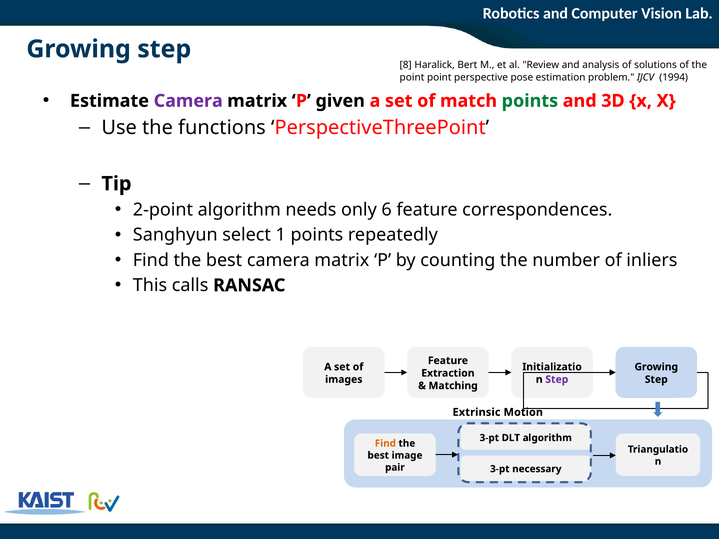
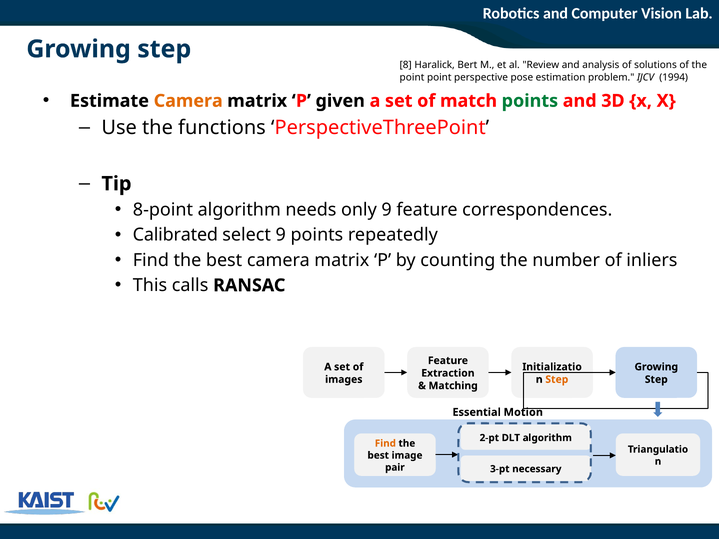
Camera colour: purple -> orange (188, 101)
2-point: 2-point -> 8-point (163, 210)
only 6: 6 -> 9 (387, 210)
Sanghyun: Sanghyun -> Calibrated (175, 235)
select 1: 1 -> 9 (281, 235)
Step colour: purple -> orange (557, 380)
Extrinsic: Extrinsic -> Essential (477, 412)
3-pt: 3-pt -> 2-pt (489, 438)
